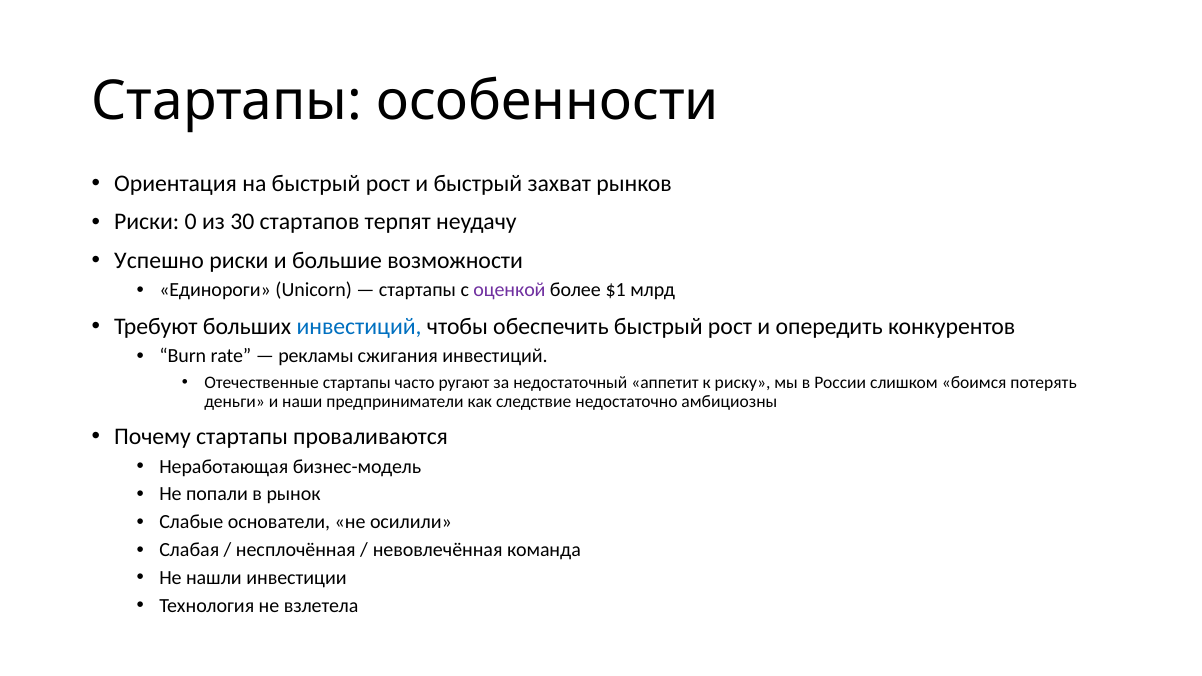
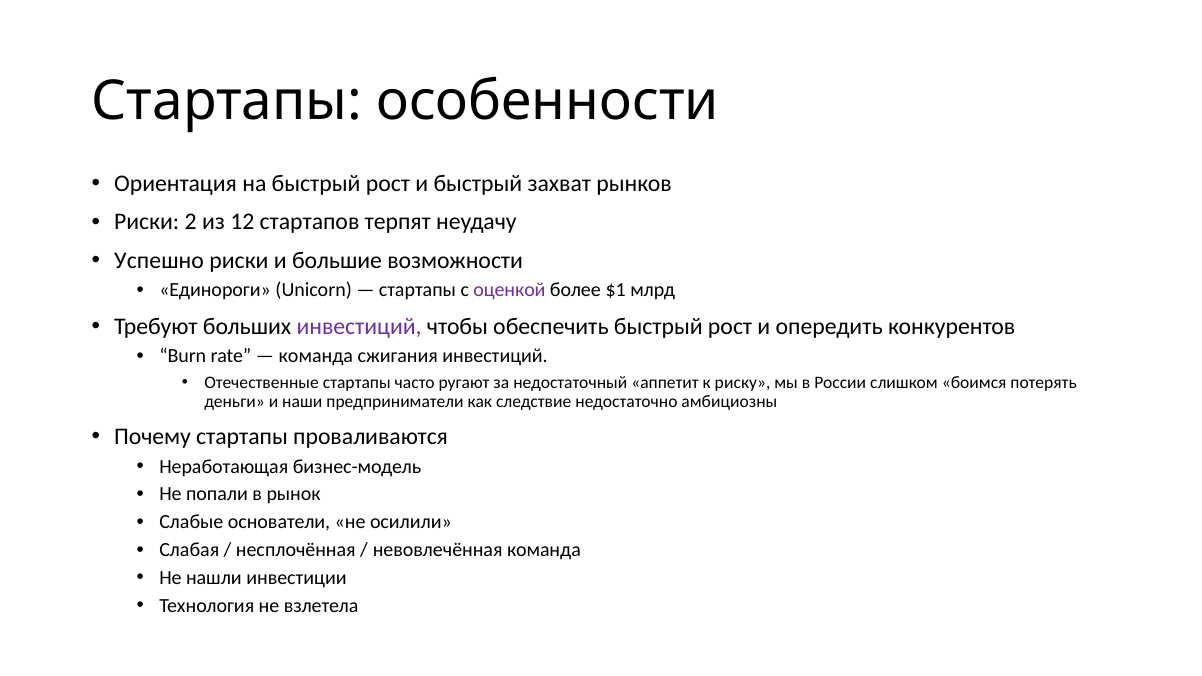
0: 0 -> 2 (191, 222)
30: 30 -> 12 (242, 222)
инвестиций colour: blue -> purple (359, 326)
рекламы: рекламы -> команда (316, 356)
